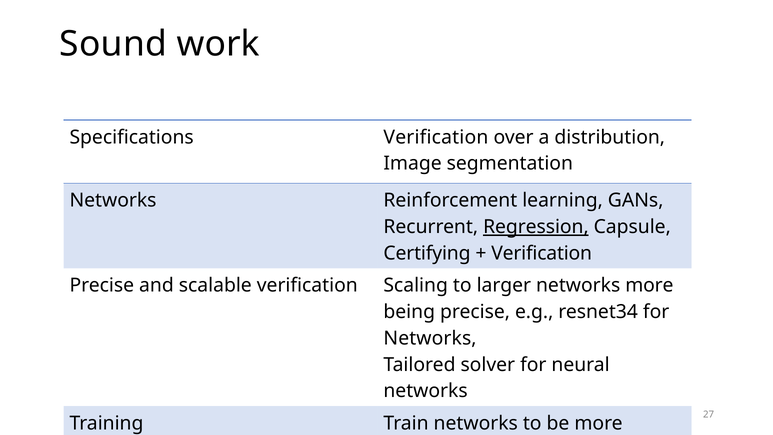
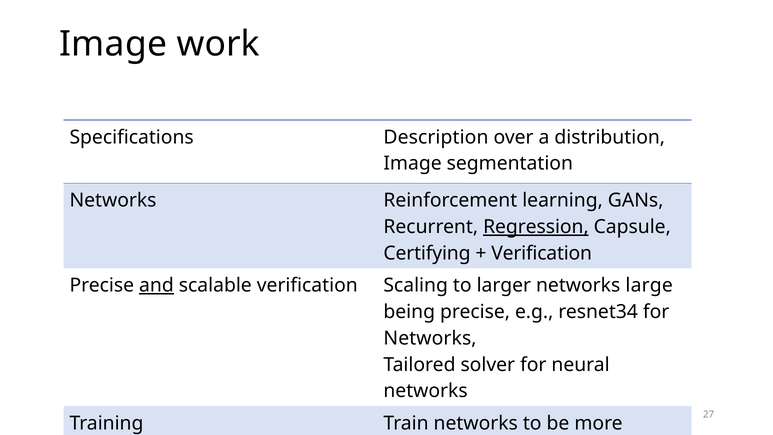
Sound: Sound -> Image (113, 44)
Specifications Verification: Verification -> Description (436, 137)
and underline: none -> present (156, 285)
networks more: more -> large (649, 285)
